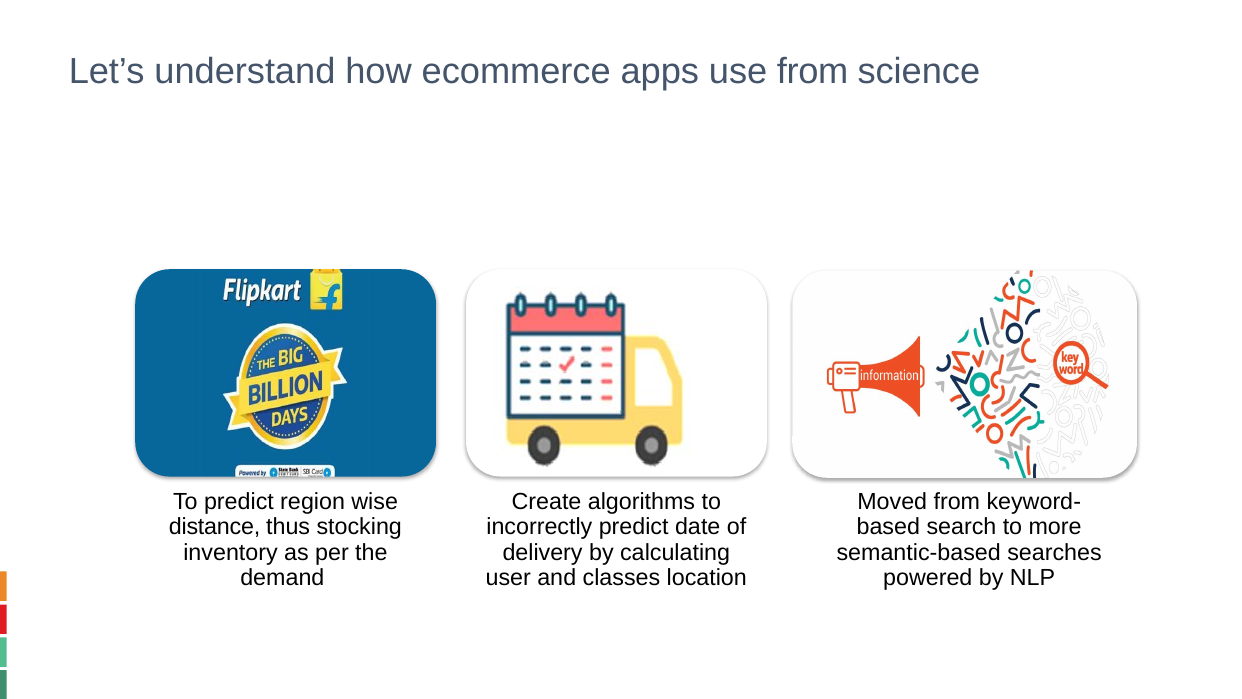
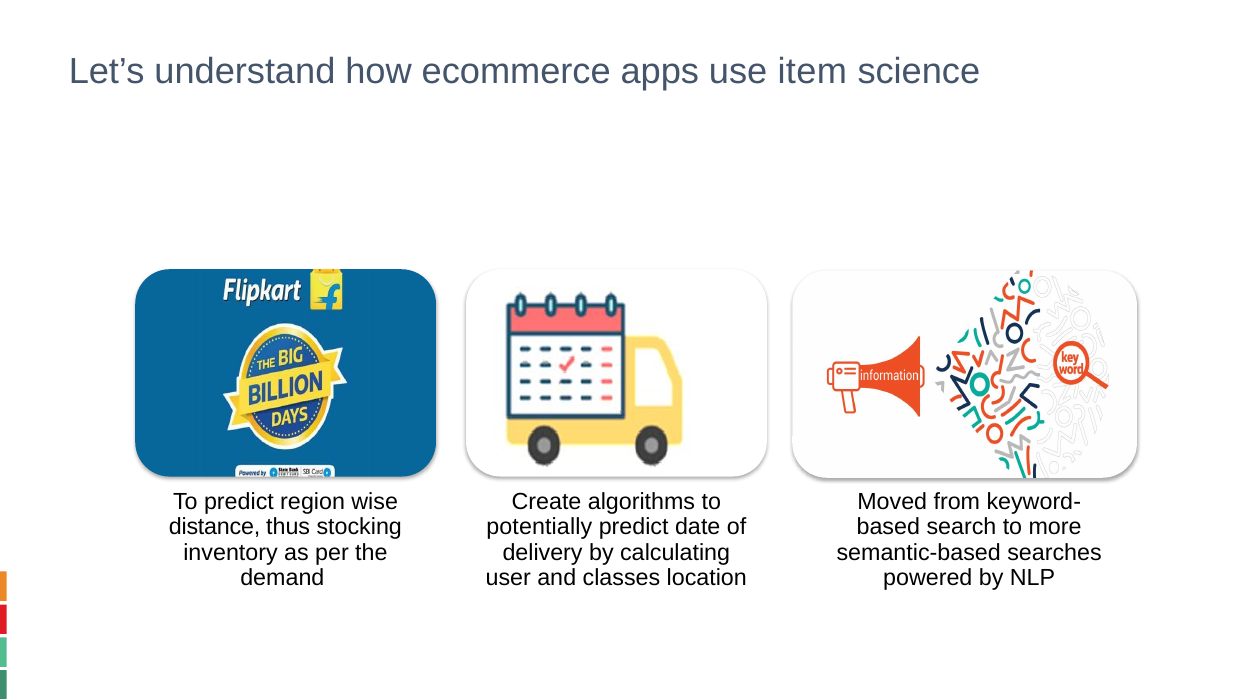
use from: from -> item (812, 72)
incorrectly: incorrectly -> potentially (539, 527)
